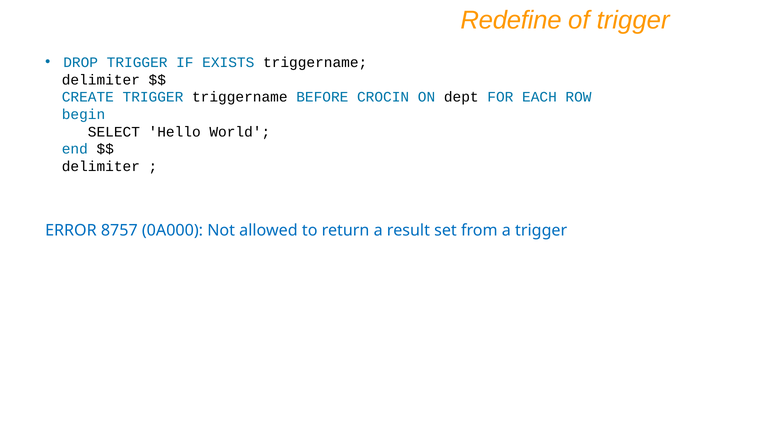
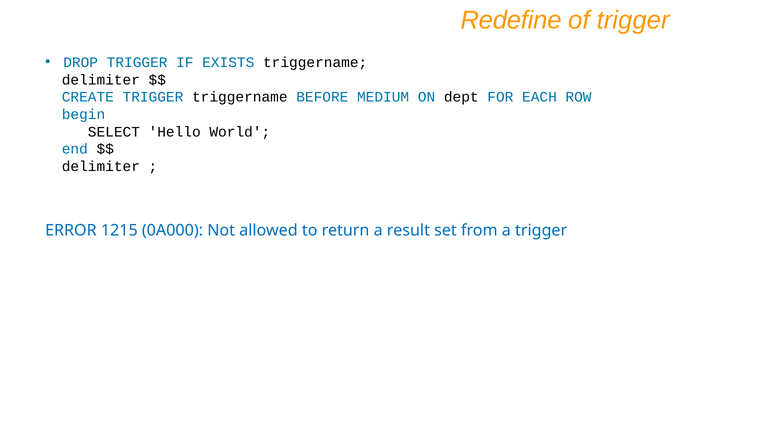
CROCIN: CROCIN -> MEDIUM (383, 97)
8757: 8757 -> 1215 (119, 231)
